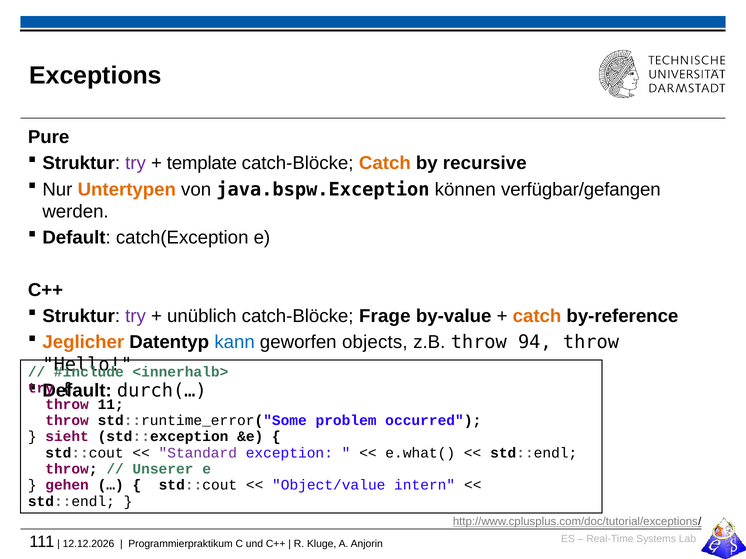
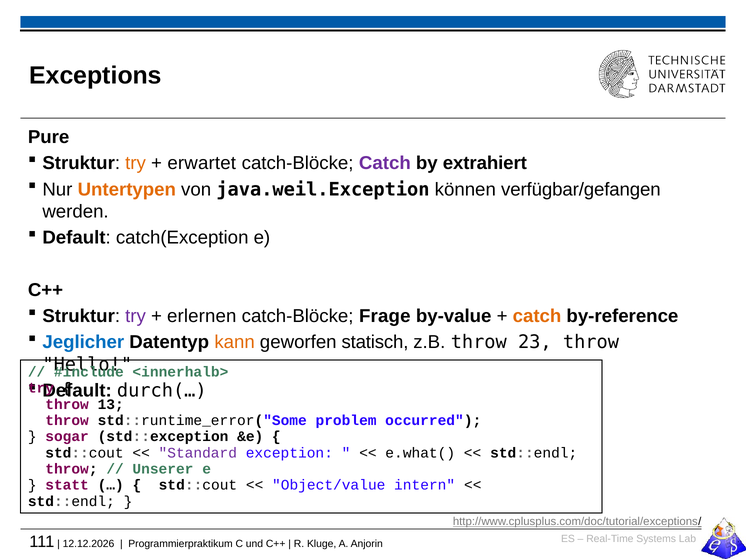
try colour: purple -> orange (136, 163)
template: template -> erwartet (202, 163)
Catch colour: orange -> purple (385, 163)
recursive: recursive -> extrahiert (485, 163)
java.bspw.Exception: java.bspw.Exception -> java.weil.Exception (323, 190)
unüblich: unüblich -> erlernen (202, 316)
Jeglicher colour: orange -> blue (83, 342)
kann colour: blue -> orange (235, 342)
objects: objects -> statisch (375, 342)
94: 94 -> 23 (535, 342)
11: 11 -> 13 (111, 405)
sieht: sieht -> sogar (67, 437)
gehen: gehen -> statt (67, 486)
